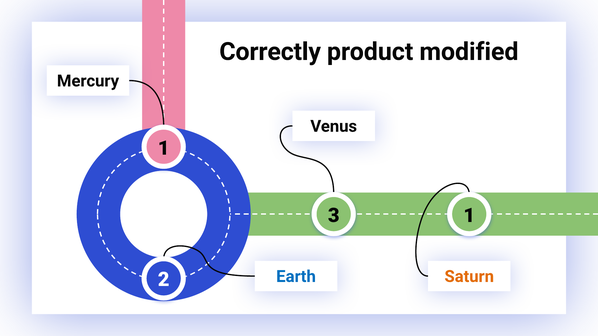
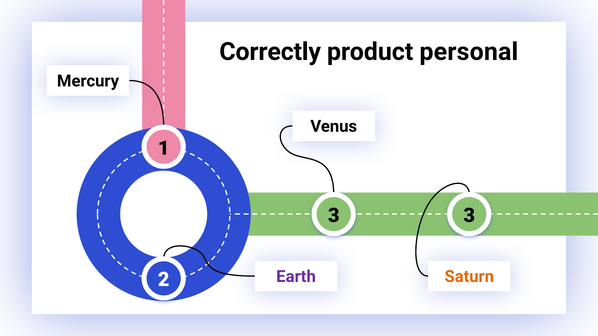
modified: modified -> personal (469, 52)
3 1: 1 -> 3 (469, 216)
Earth colour: blue -> purple (296, 277)
